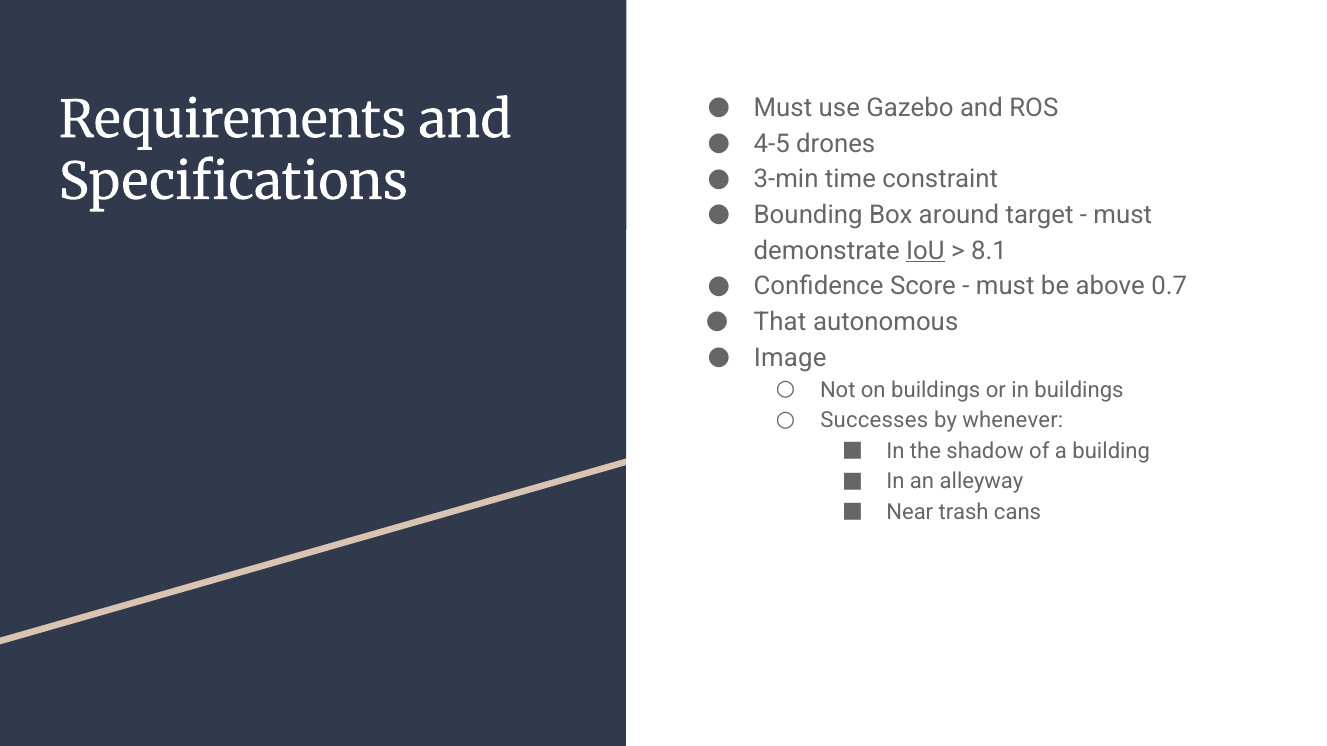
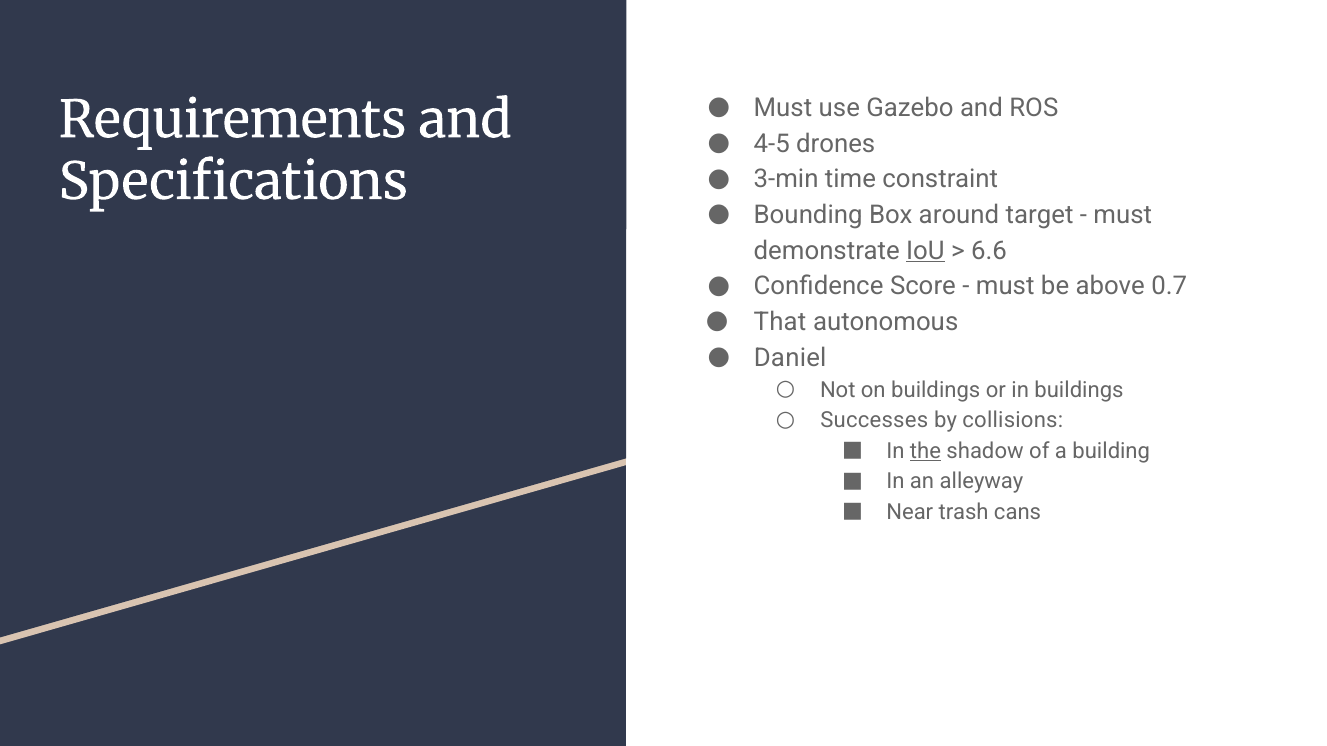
8.1: 8.1 -> 6.6 (989, 251)
Image: Image -> Daniel (790, 358)
whenever: whenever -> collisions (1013, 421)
the underline: none -> present (926, 451)
